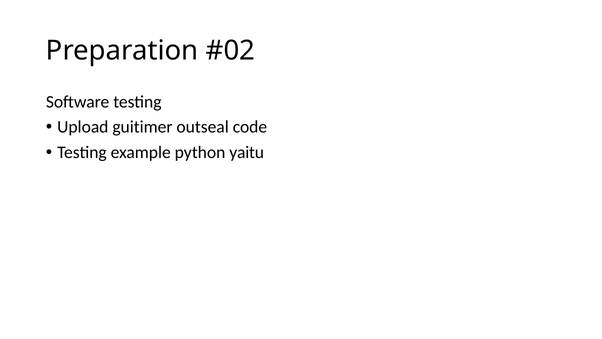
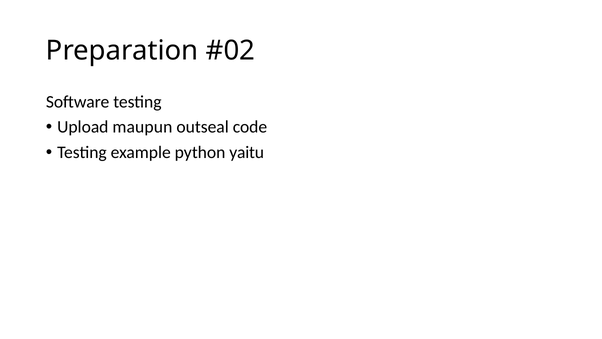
guitimer: guitimer -> maupun (142, 127)
